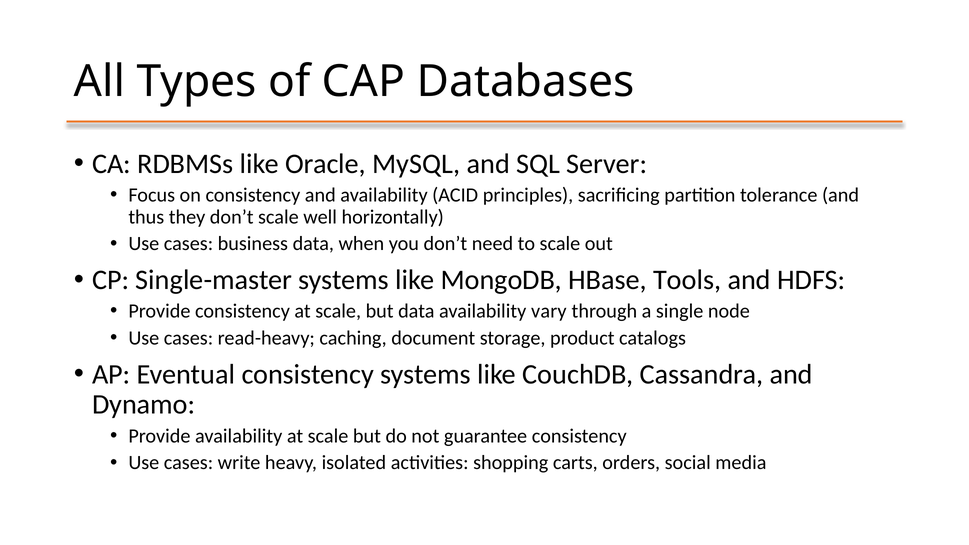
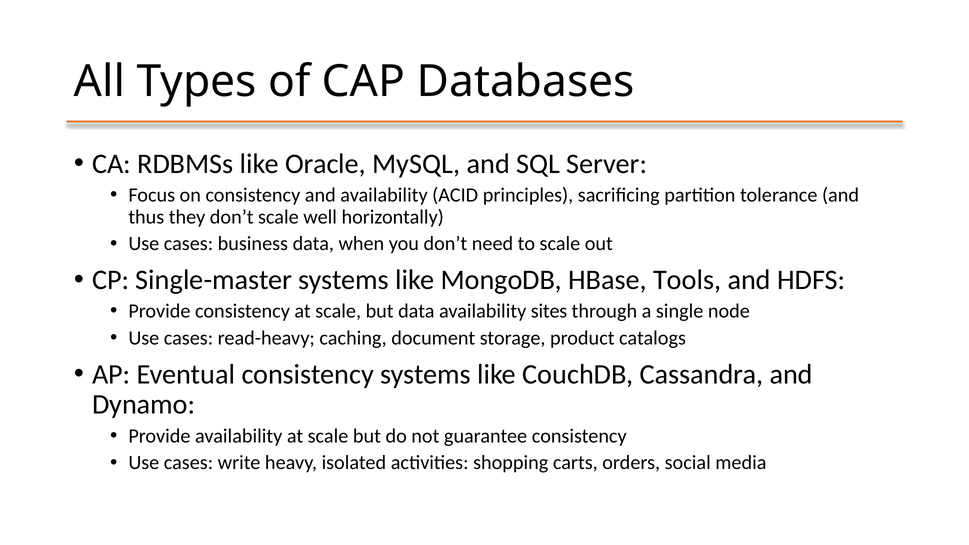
vary: vary -> sites (549, 311)
